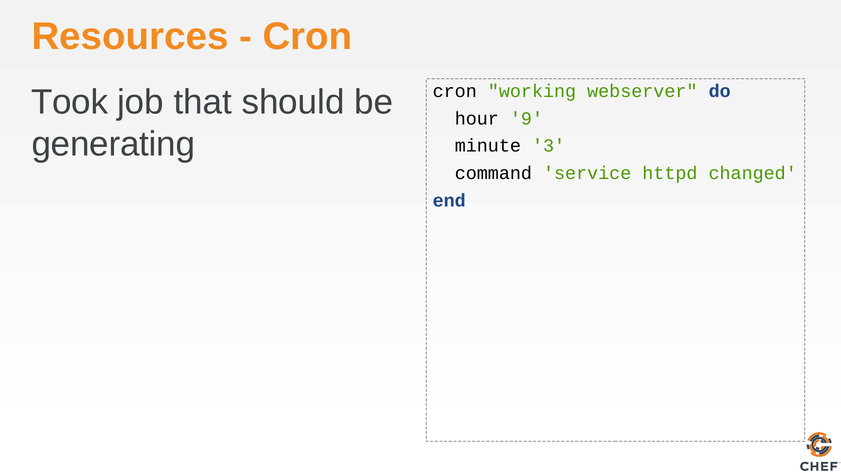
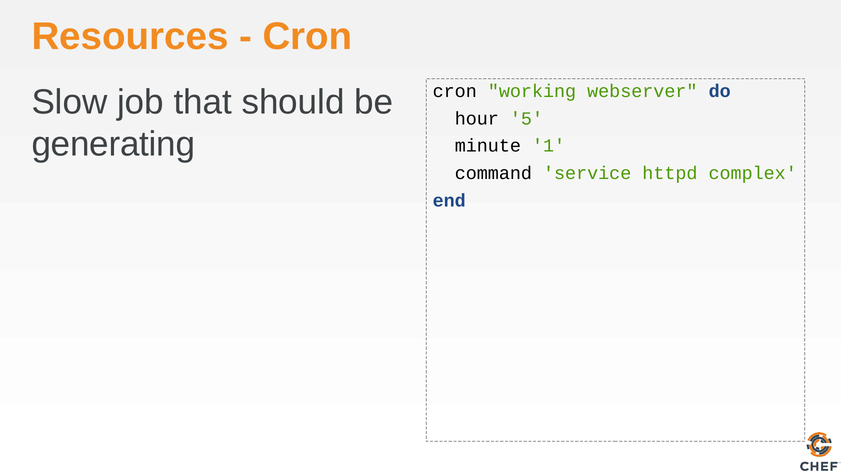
Took: Took -> Slow (69, 102)
9: 9 -> 5 (527, 119)
3: 3 -> 1 (549, 146)
changed: changed -> complex (753, 173)
